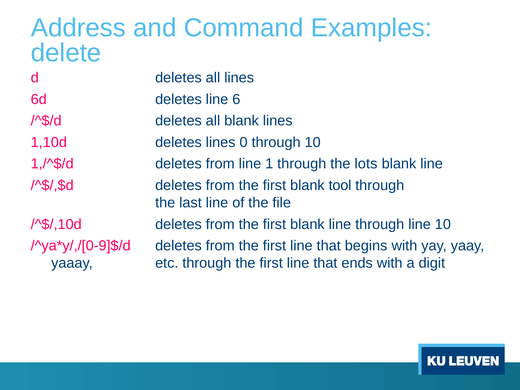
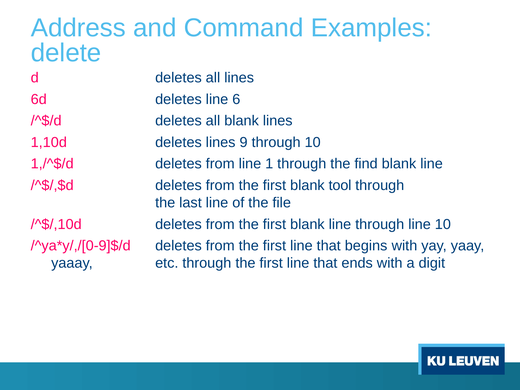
0: 0 -> 9 (244, 142)
lots: lots -> find (366, 164)
